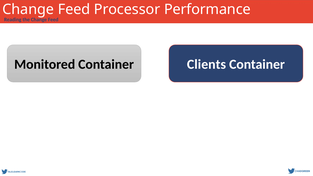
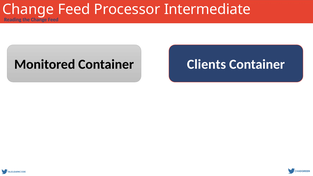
Performance: Performance -> Intermediate (207, 9)
